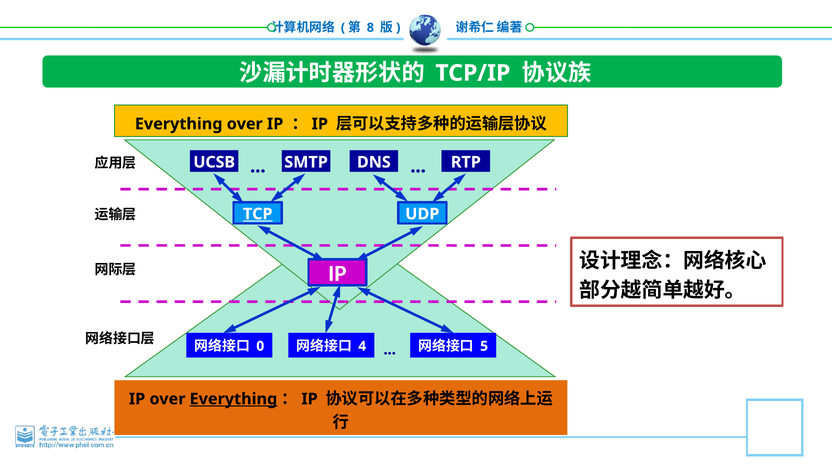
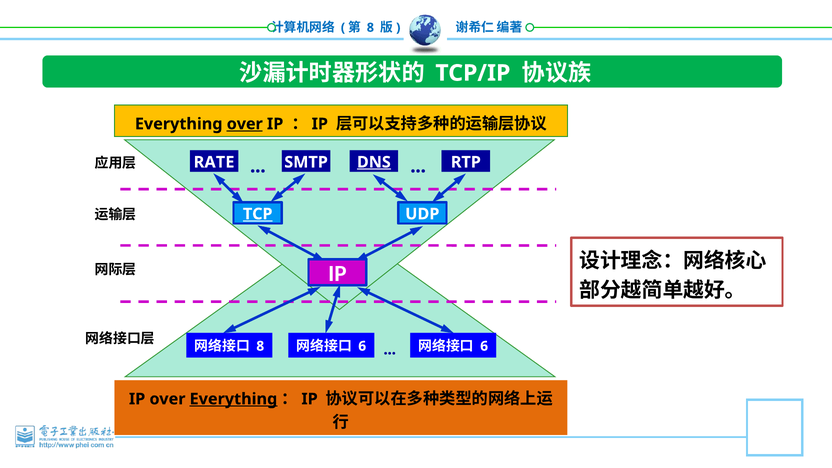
over underline: none -> present (245, 124)
UCSB: UCSB -> RATE (214, 162)
DNS underline: none -> present (374, 162)
0: 0 -> 8 (260, 346)
4: 4 -> 6 (362, 346)
5: 5 -> 6 (484, 346)
